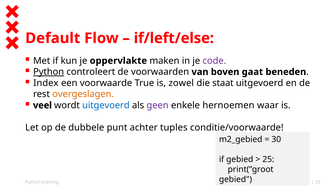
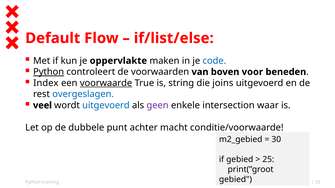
if/left/else: if/left/else -> if/list/else (174, 38)
code colour: purple -> blue (214, 61)
gaat: gaat -> voor (252, 72)
voorwaarde underline: none -> present (106, 83)
zowel: zowel -> string (181, 83)
staat: staat -> joins (223, 83)
overgeslagen colour: orange -> blue (83, 94)
hernoemen: hernoemen -> intersection (228, 106)
tuples: tuples -> macht (174, 128)
